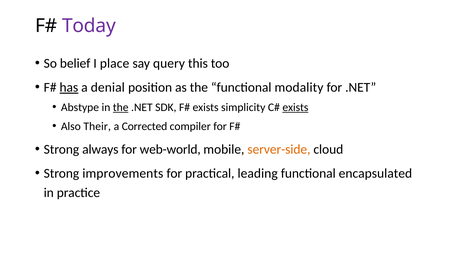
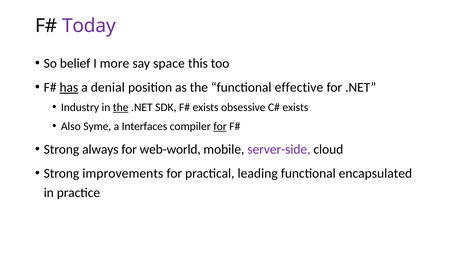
place: place -> more (115, 63)
query: query -> space (169, 63)
modality: modality -> effective (299, 87)
Abstype: Abstype -> Industry (80, 107)
simplicity: simplicity -> obsessive (243, 107)
exists underline: present -> none (295, 107)
Their: Their -> Syme (97, 126)
Corrected: Corrected -> Interfaces (145, 126)
for underline: none -> present (220, 126)
server-side colour: orange -> purple (279, 149)
